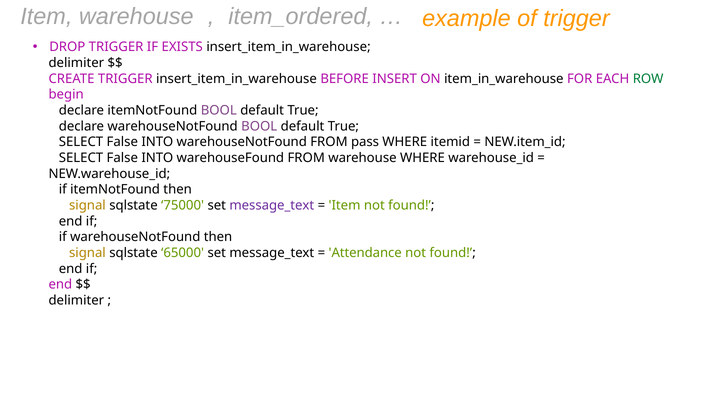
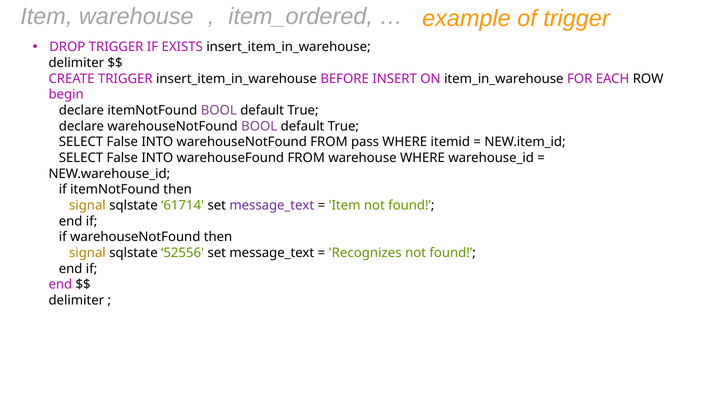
ROW colour: green -> black (648, 79)
75000: 75000 -> 61714 (183, 205)
65000: 65000 -> 52556 (183, 253)
Attendance: Attendance -> Recognizes (365, 253)
